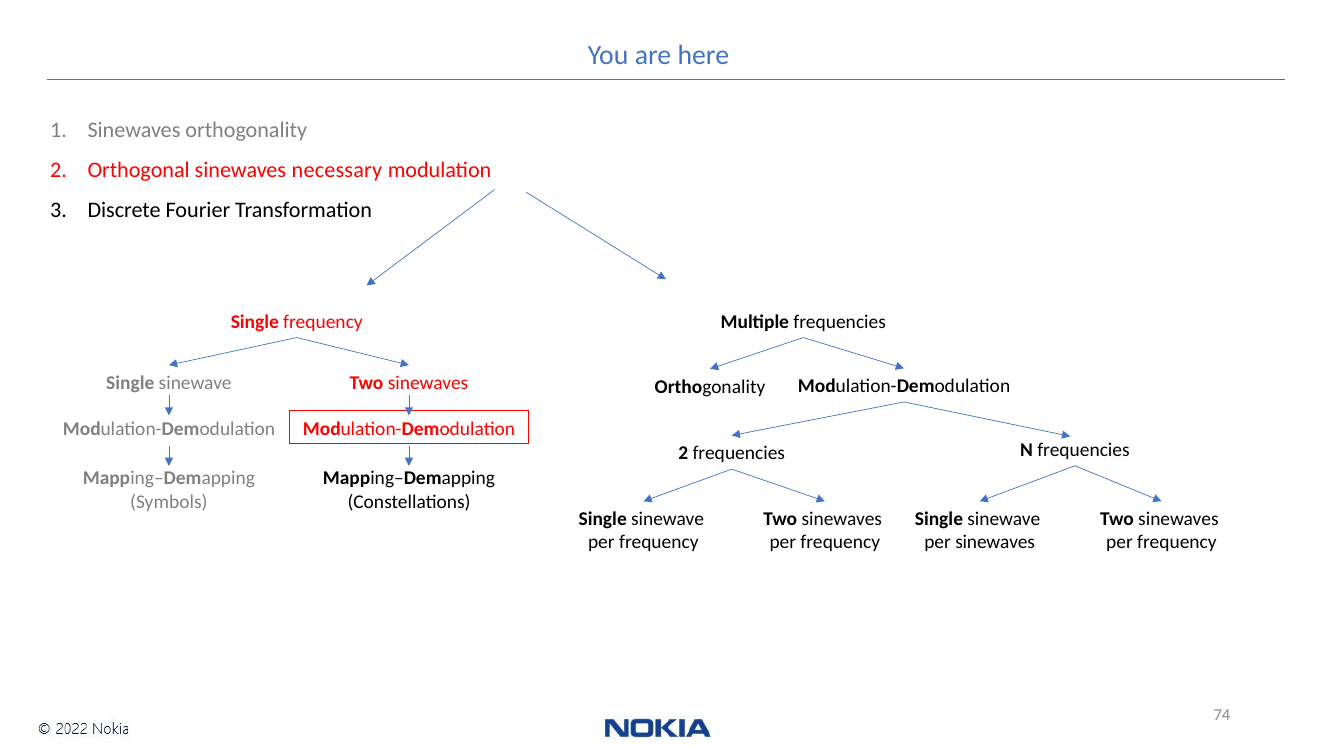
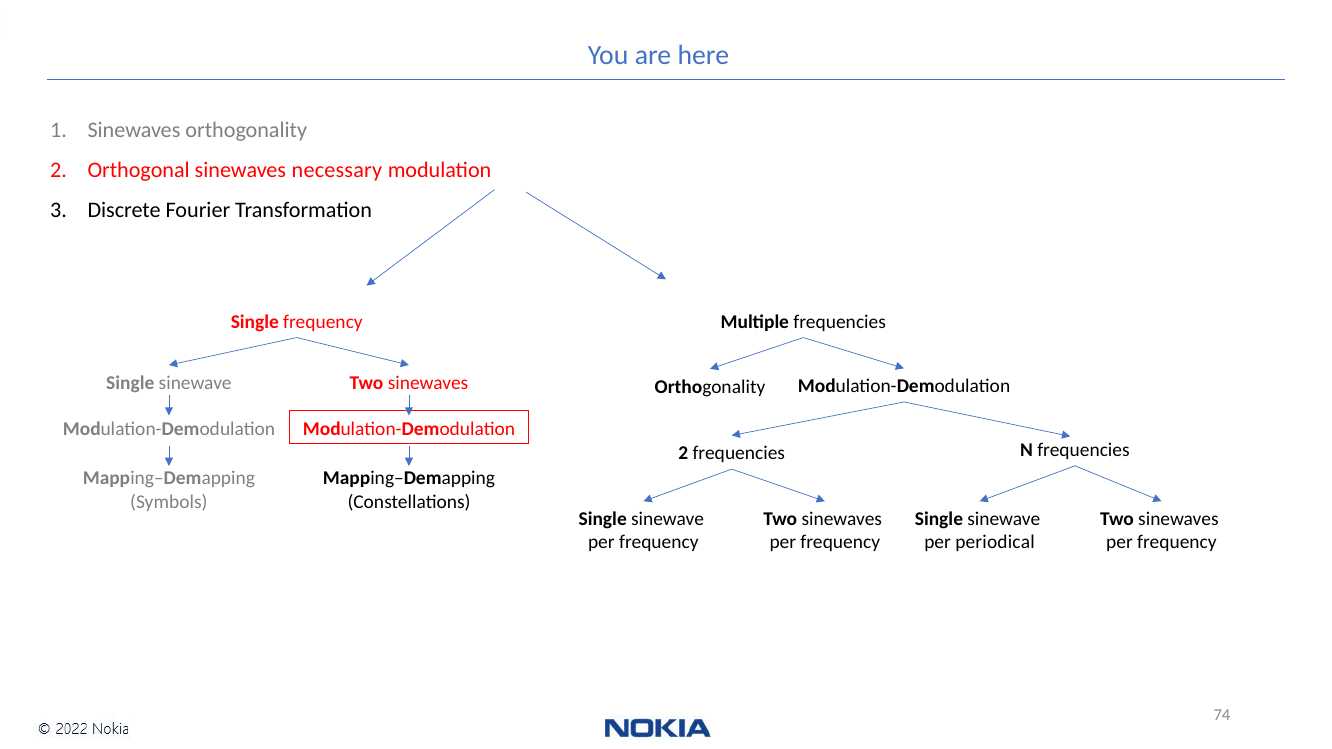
per sinewaves: sinewaves -> periodical (995, 543)
